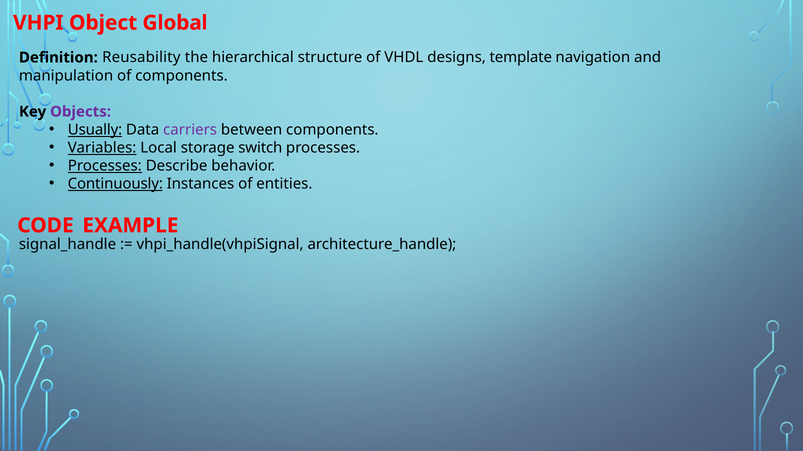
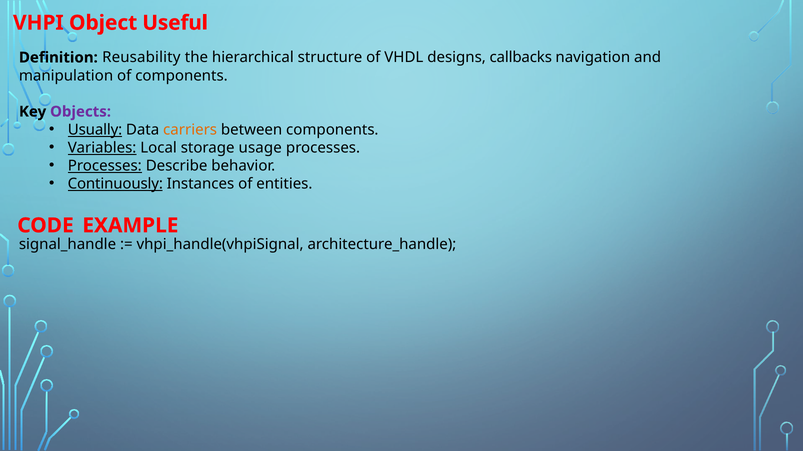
Global: Global -> Useful (175, 23)
template: template -> callbacks (521, 58)
carriers colour: purple -> orange (190, 130)
switch: switch -> usage (260, 148)
